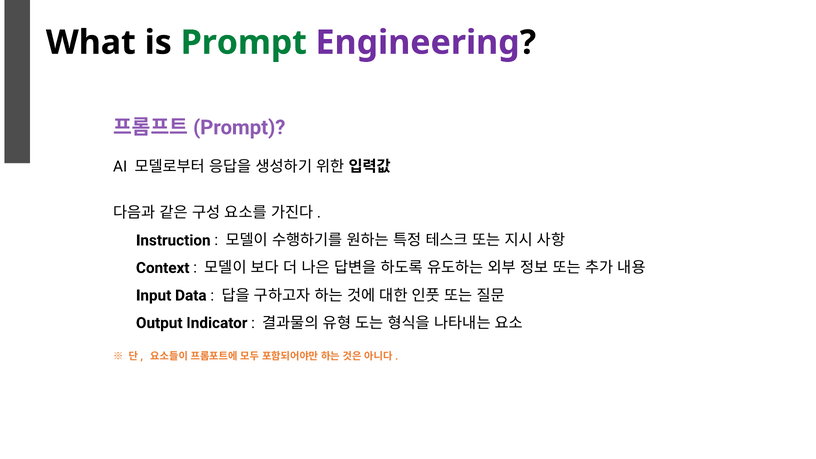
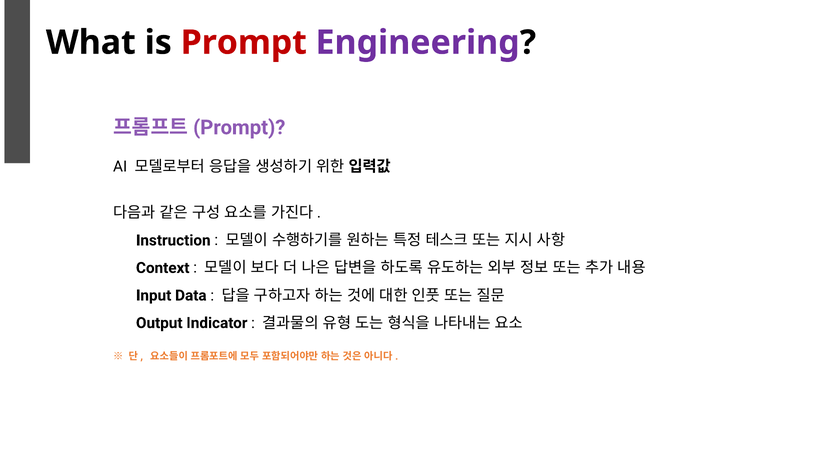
Prompt colour: green -> red (244, 43)
